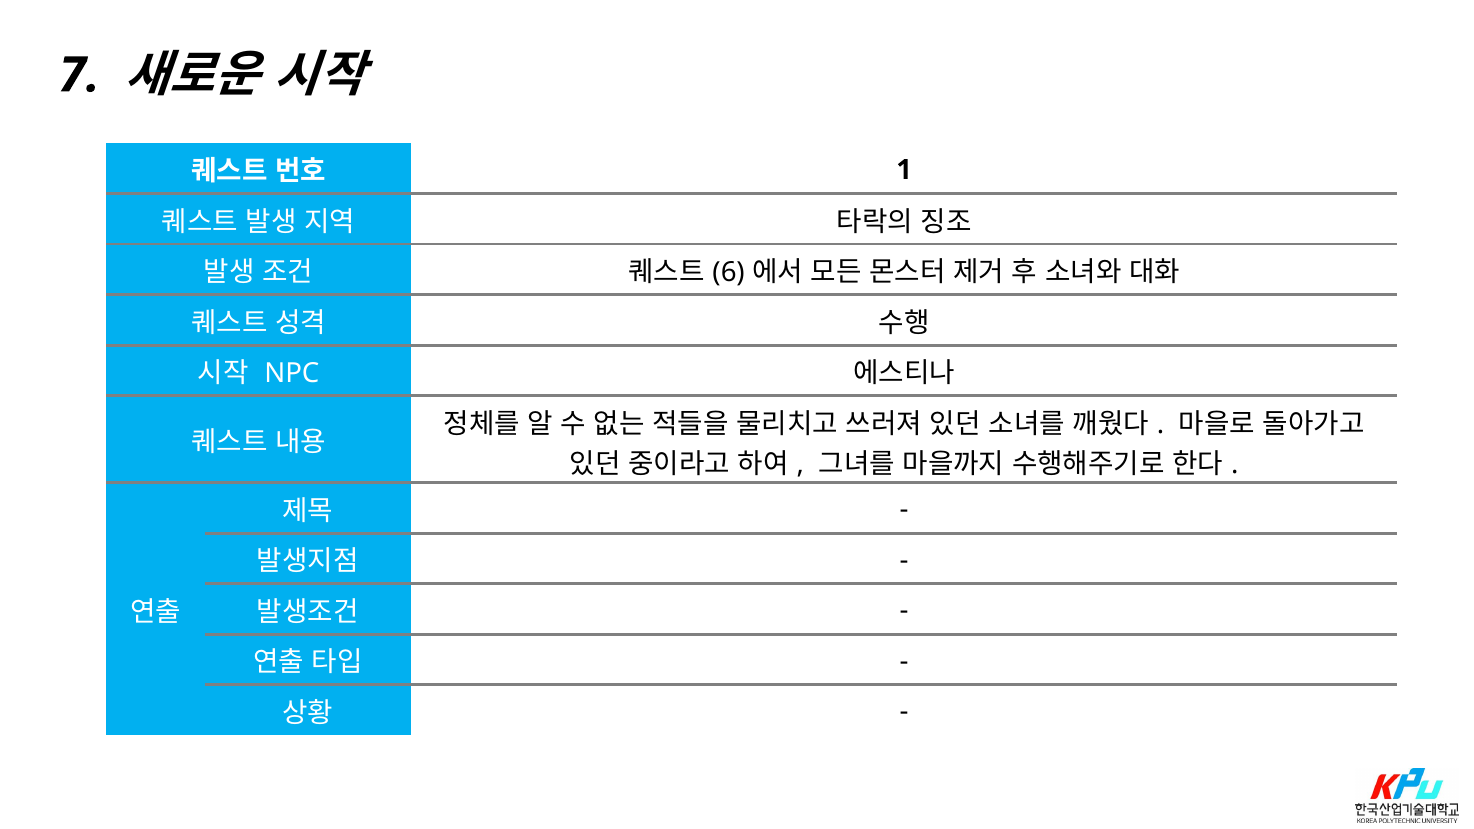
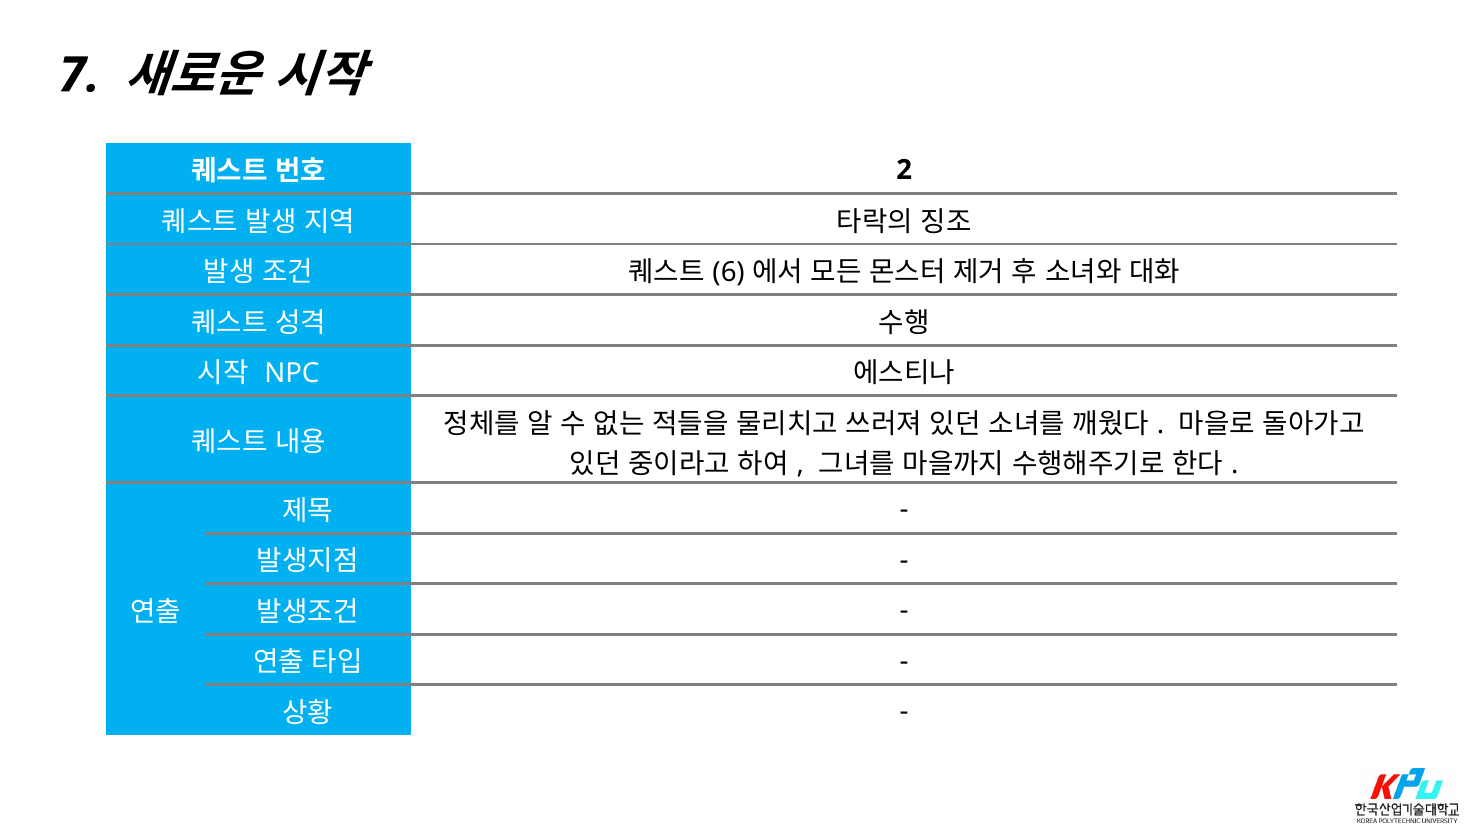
1: 1 -> 2 (904, 170)
